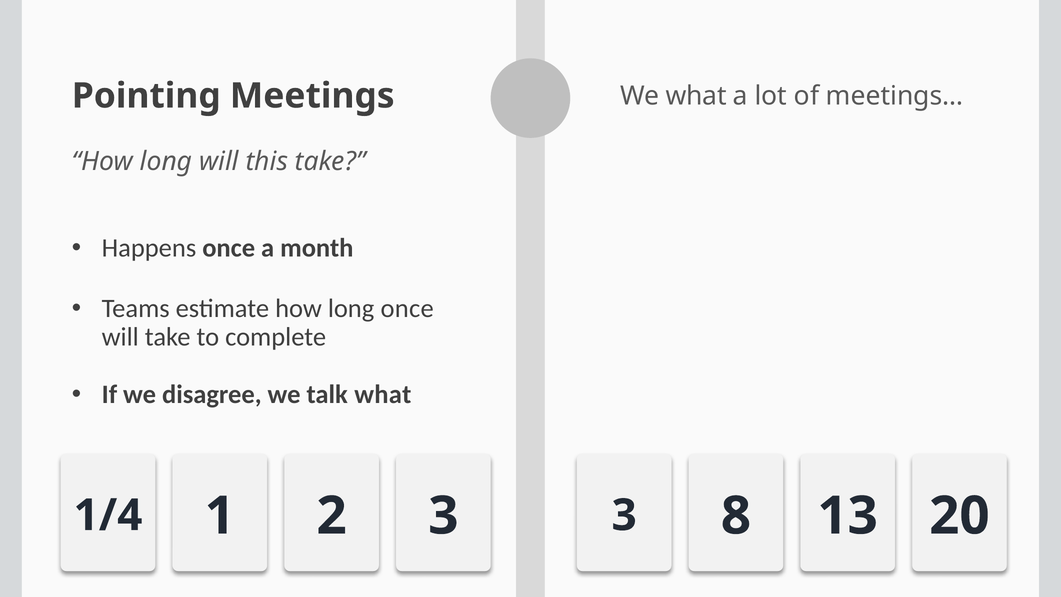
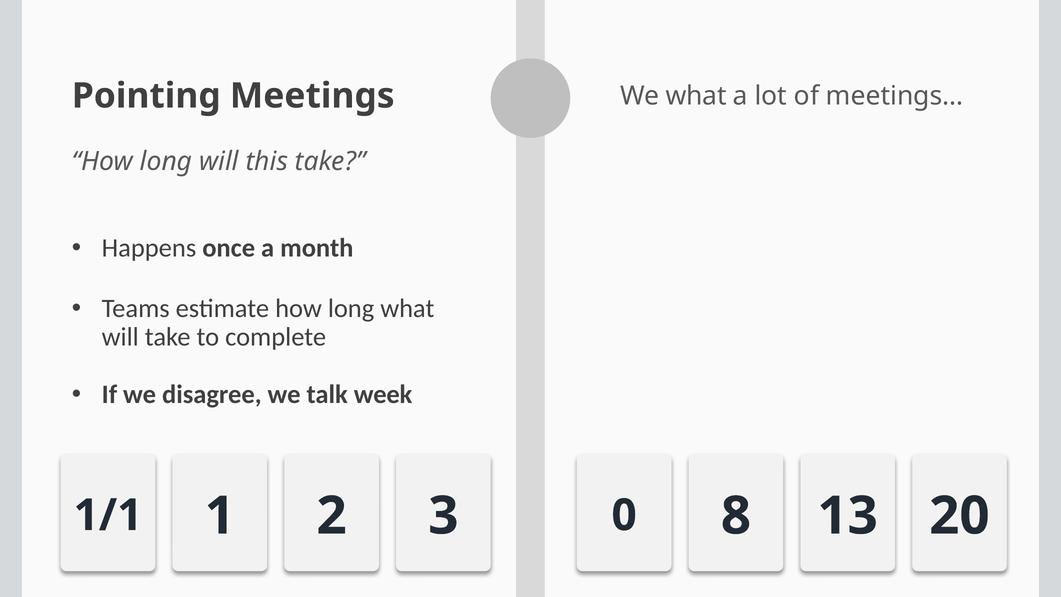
long once: once -> what (407, 308)
talk what: what -> week (383, 394)
1/4: 1/4 -> 1/1 (108, 515)
3 3: 3 -> 0 (624, 515)
